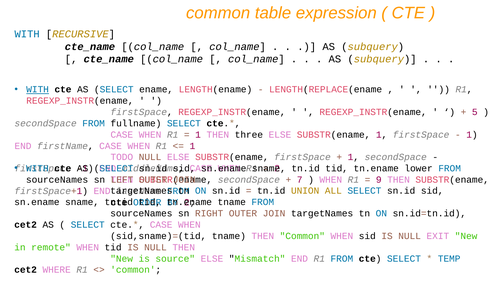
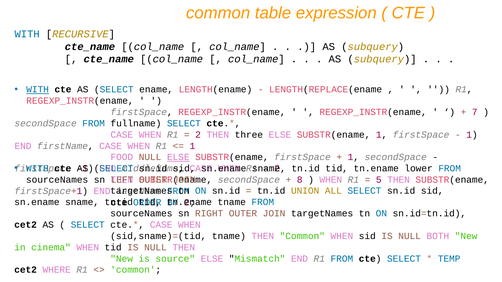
5: 5 -> 7 (475, 112)
1: 1 -> 2 (198, 135)
TODO: TODO -> FOOD (122, 157)
ELSE underline: none -> present (178, 157)
7: 7 -> 8 (300, 180)
9: 9 -> 5 (379, 180)
EXIT: EXIT -> BOTH (438, 236)
remote: remote -> cinema (51, 248)
